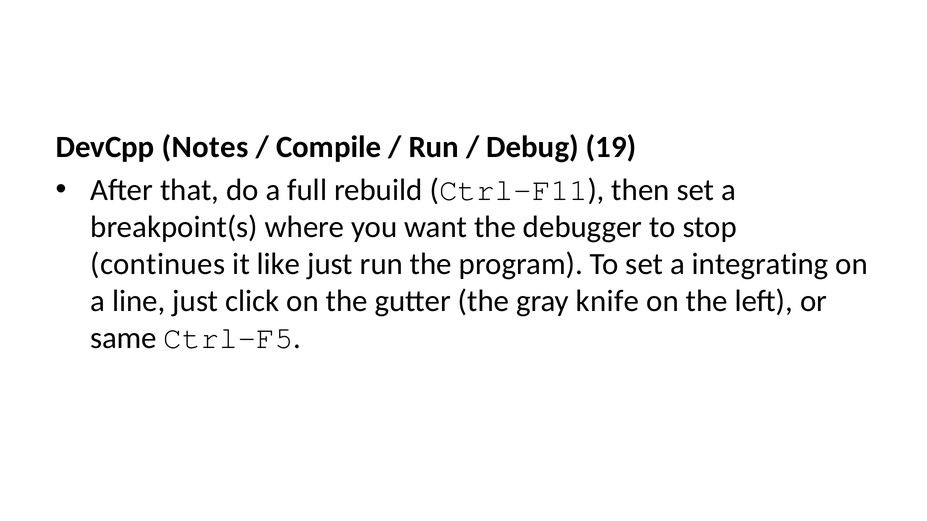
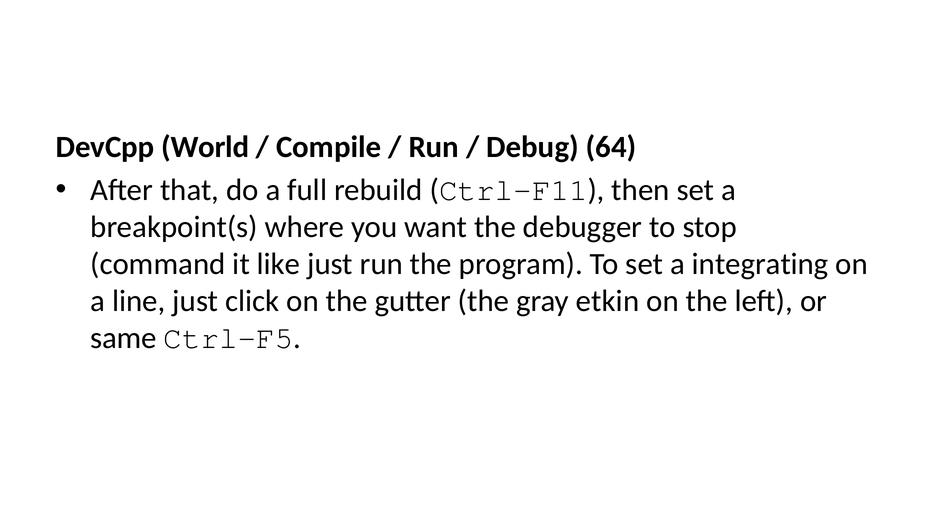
Notes: Notes -> World (205, 147)
19: 19 -> 64 (611, 147)
continues: continues -> command (158, 264)
knife: knife -> etkin (608, 302)
